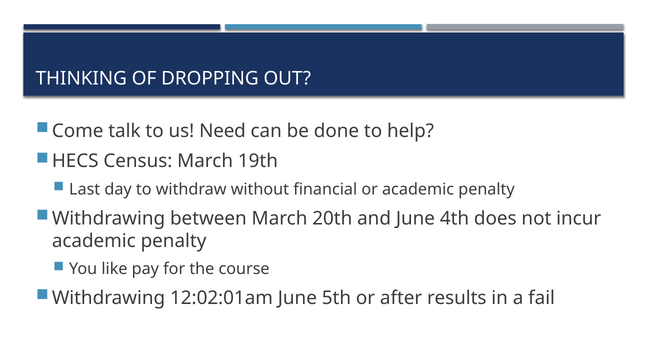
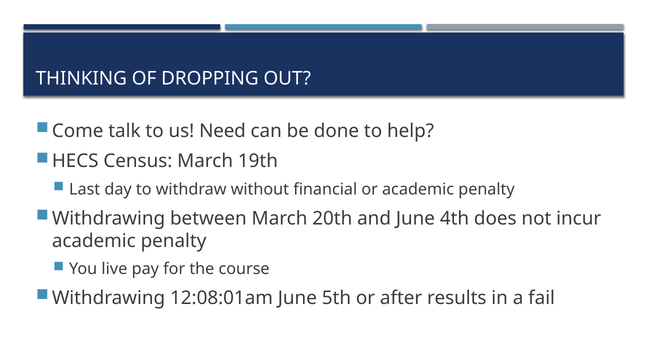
like: like -> live (114, 269)
12:02:01am: 12:02:01am -> 12:08:01am (222, 298)
